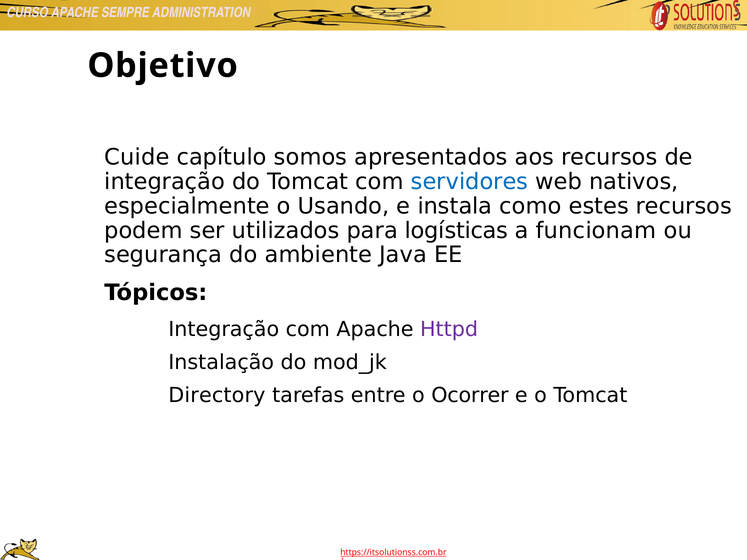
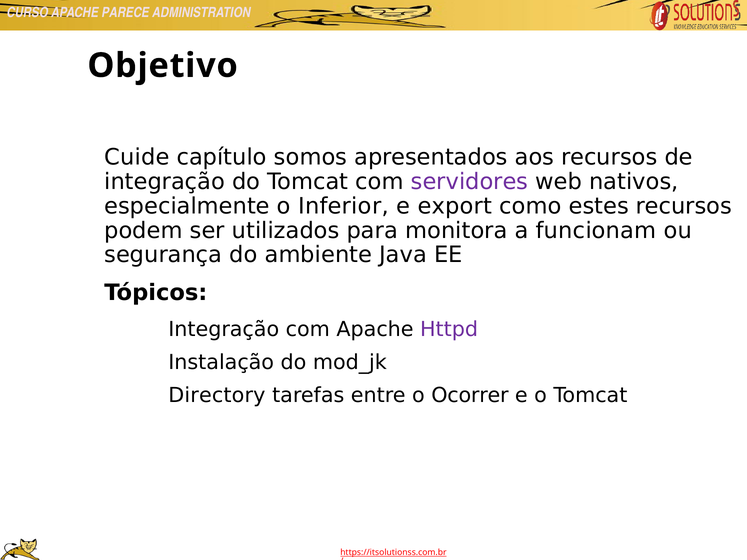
SEMPRE: SEMPRE -> PARECE (125, 13)
servidores colour: blue -> purple (470, 182)
Usando: Usando -> Inferior (343, 206)
instala: instala -> export (455, 206)
logísticas: logísticas -> monitora (456, 231)
